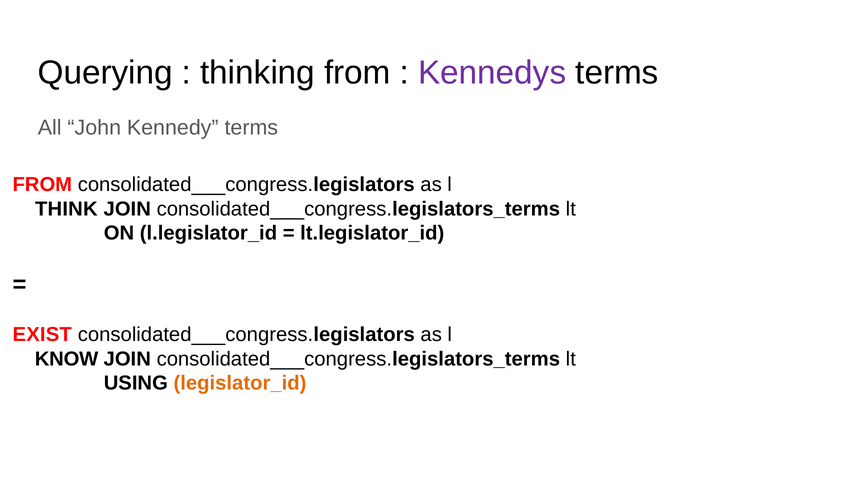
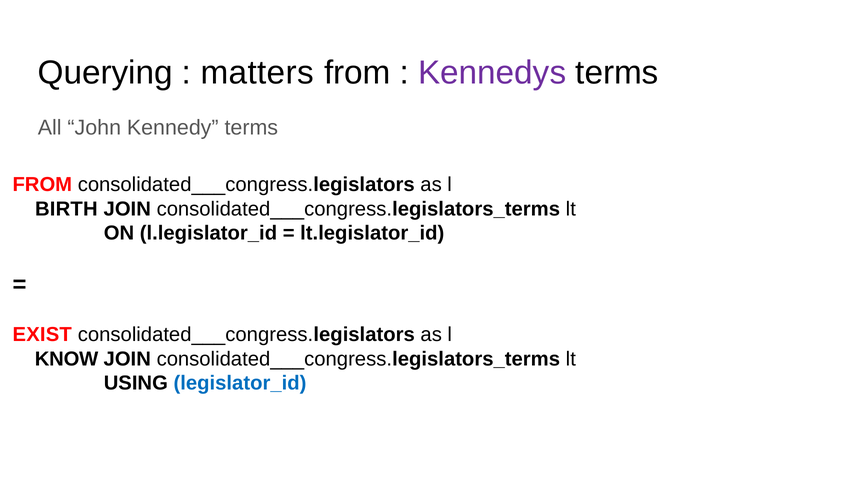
thinking: thinking -> matters (257, 73)
THINK: THINK -> BIRTH (66, 209)
legislator_id colour: orange -> blue (240, 383)
